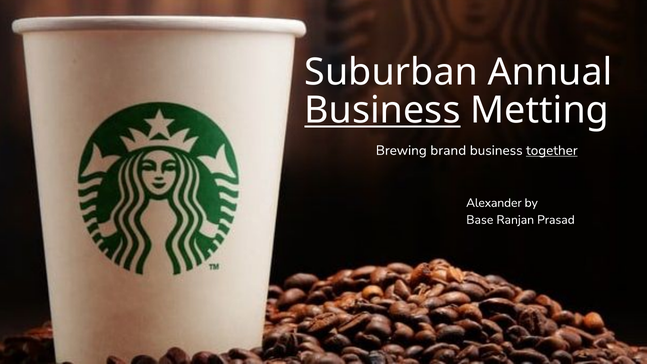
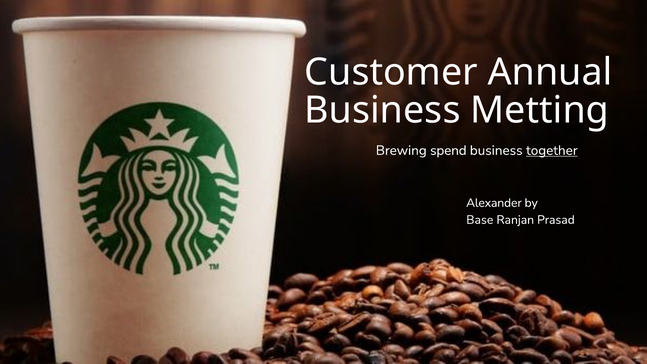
Suburban: Suburban -> Customer (391, 73)
Business underline: present -> none (383, 110)
brand: brand -> spend (448, 150)
